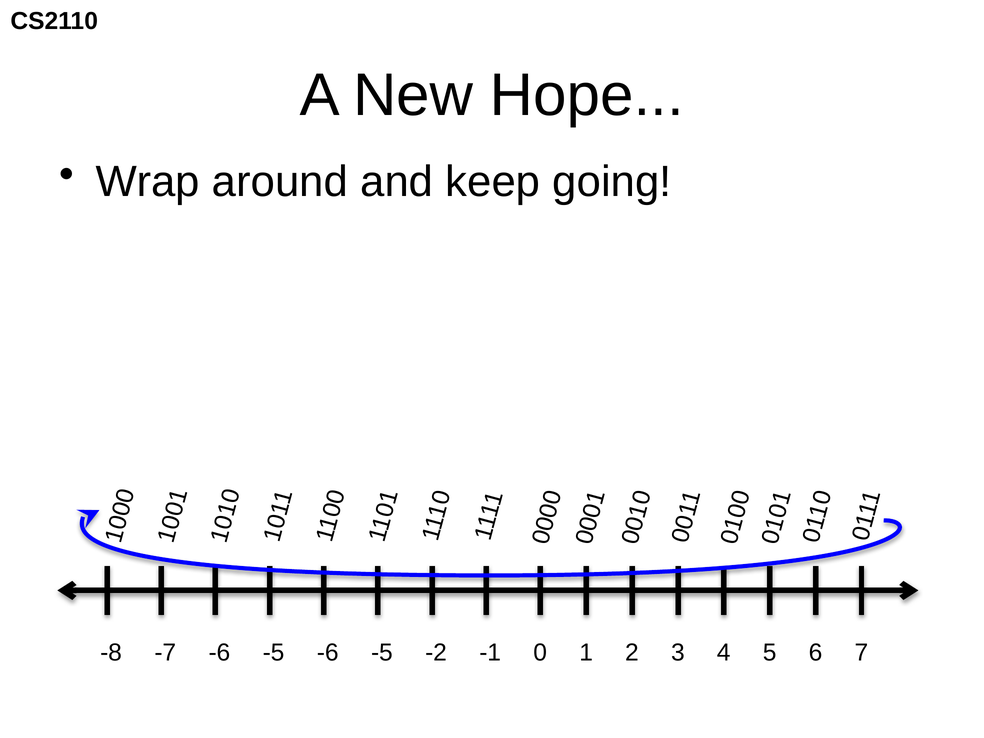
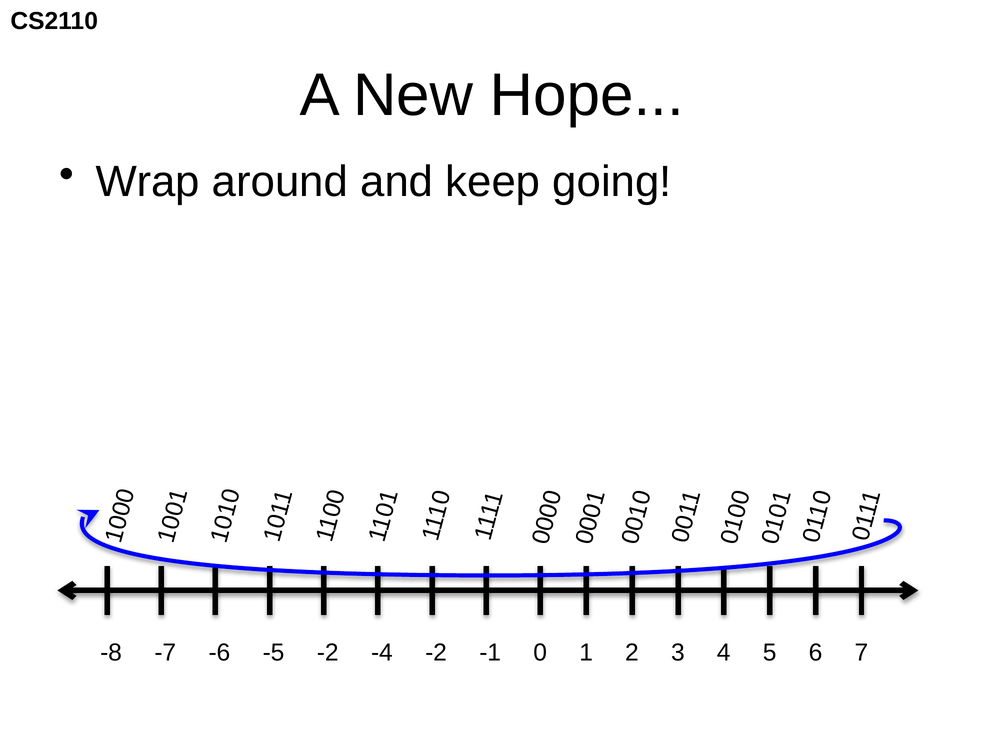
-5 -6: -6 -> -2 (328, 653)
-5: -5 -> -4 (382, 653)
